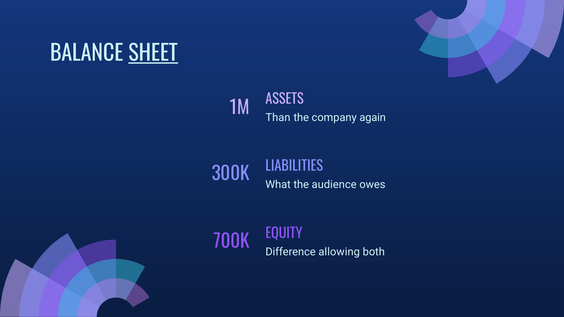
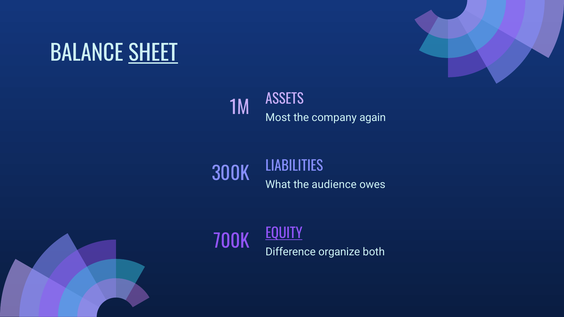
Than: Than -> Most (278, 118)
EQUITY underline: none -> present (284, 234)
allowing: allowing -> organize (339, 252)
